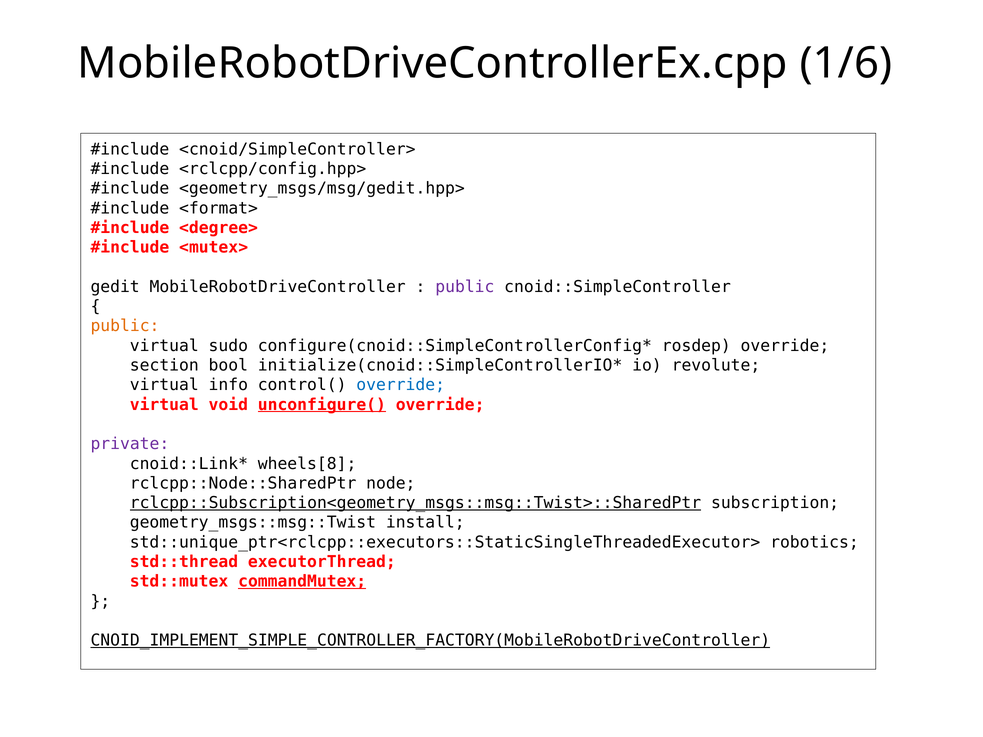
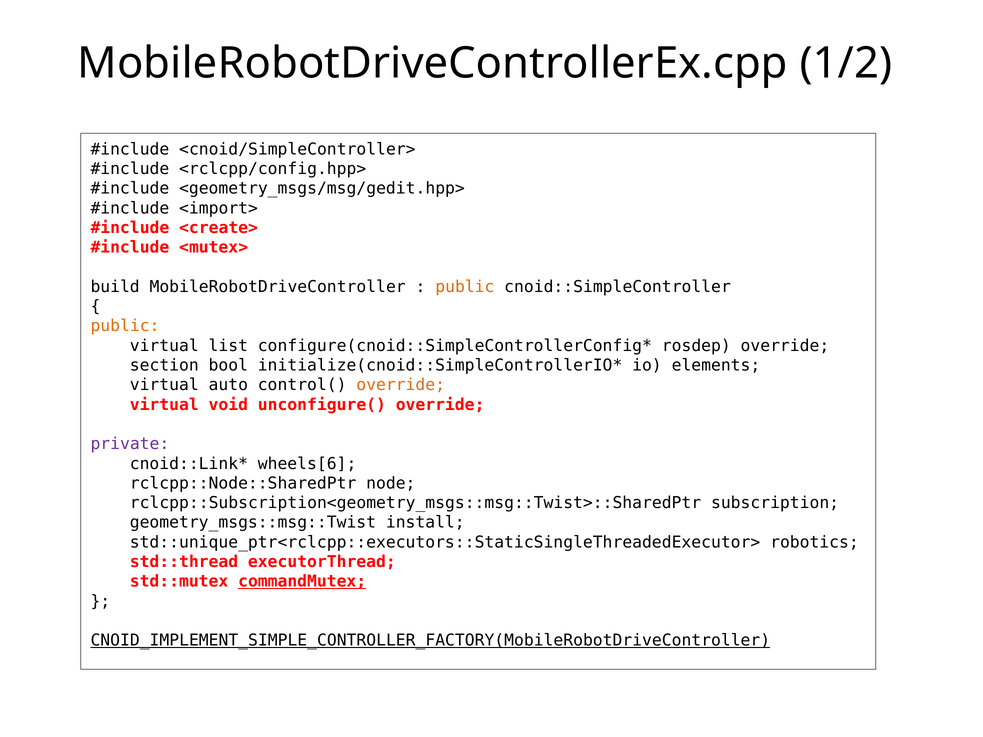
1/6: 1/6 -> 1/2 (846, 64)
<format>: <format> -> <import> (219, 208)
<degree>: <degree> -> <create> (219, 228)
gedit: gedit -> build (115, 287)
public colour: purple -> orange (465, 287)
sudo: sudo -> list (228, 346)
revolute: revolute -> elements (716, 365)
info: info -> auto (228, 385)
override colour: blue -> orange (401, 385)
unconfigure( underline: present -> none (322, 405)
wheels[8: wheels[8 -> wheels[6 (307, 464)
rclcpp::Subscription<geometry_msgs::msg::Twist>::SharedPtr underline: present -> none (416, 503)
